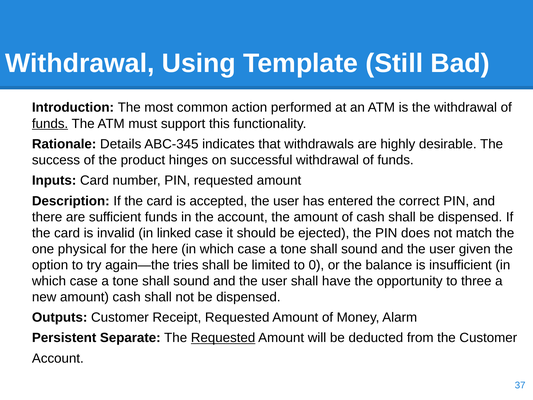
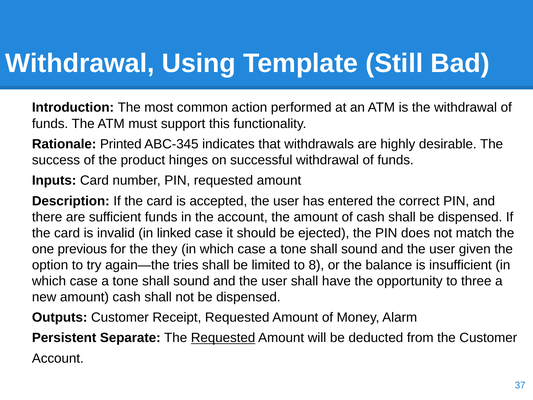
funds underline: present -> none (50, 124)
Details: Details -> Printed (121, 144)
physical: physical -> previous (82, 249)
here: here -> they (165, 249)
0: 0 -> 8 (316, 265)
